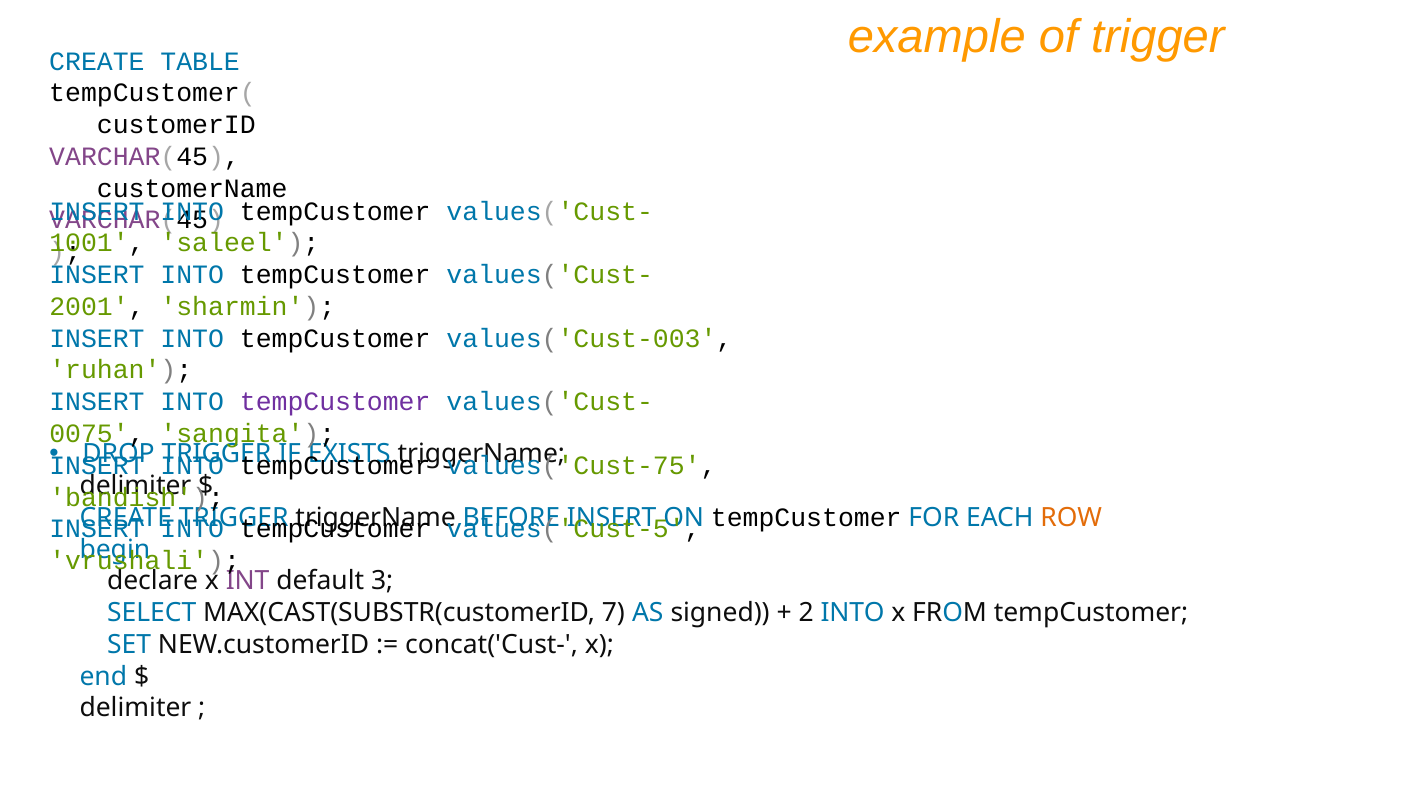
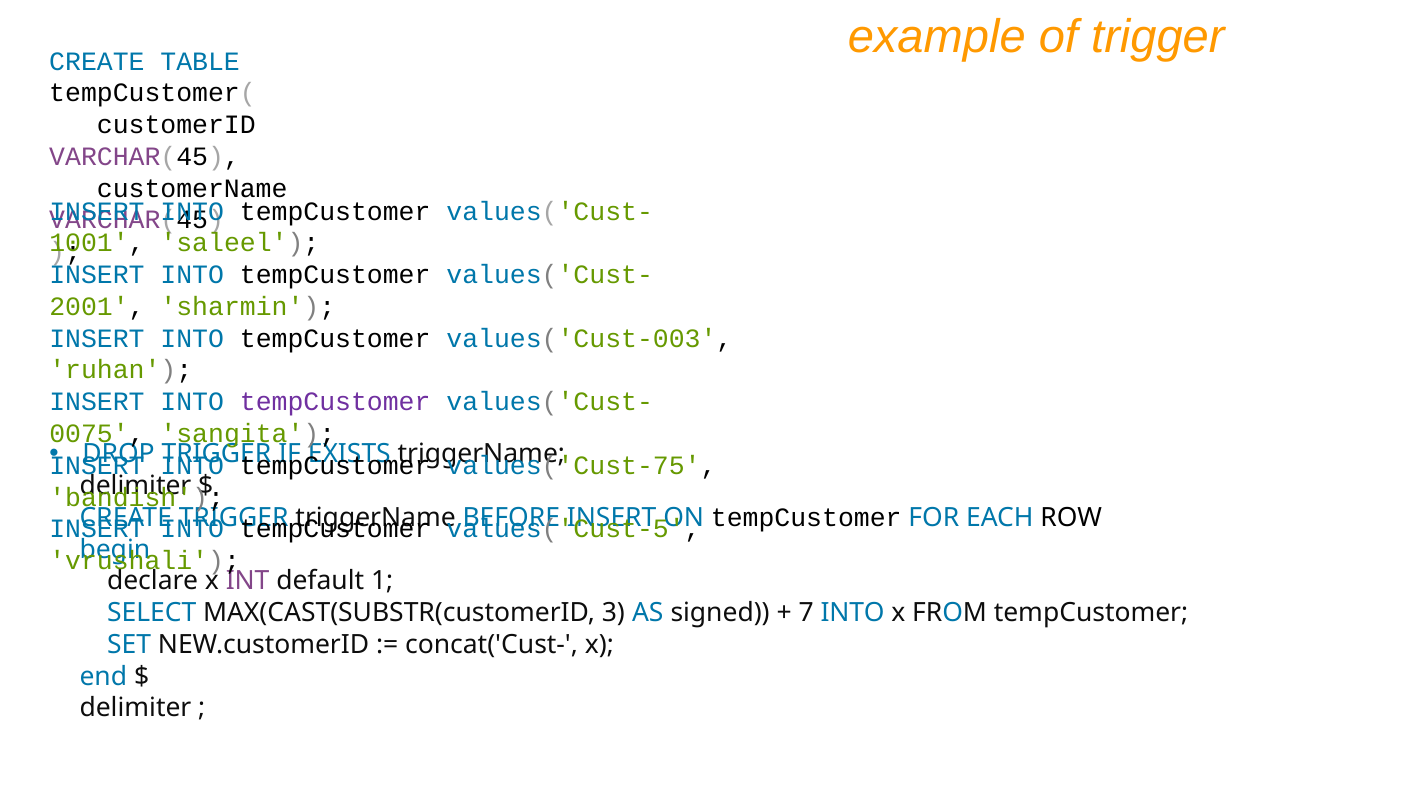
ROW colour: orange -> black (1071, 518)
3: 3 -> 1 (382, 581)
7: 7 -> 3 (613, 613)
2: 2 -> 7 (806, 613)
